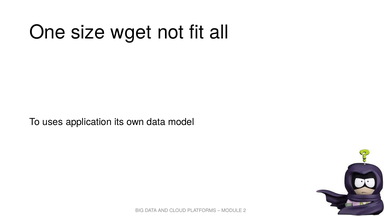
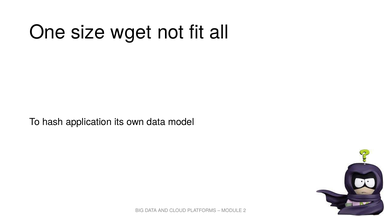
uses: uses -> hash (53, 122)
